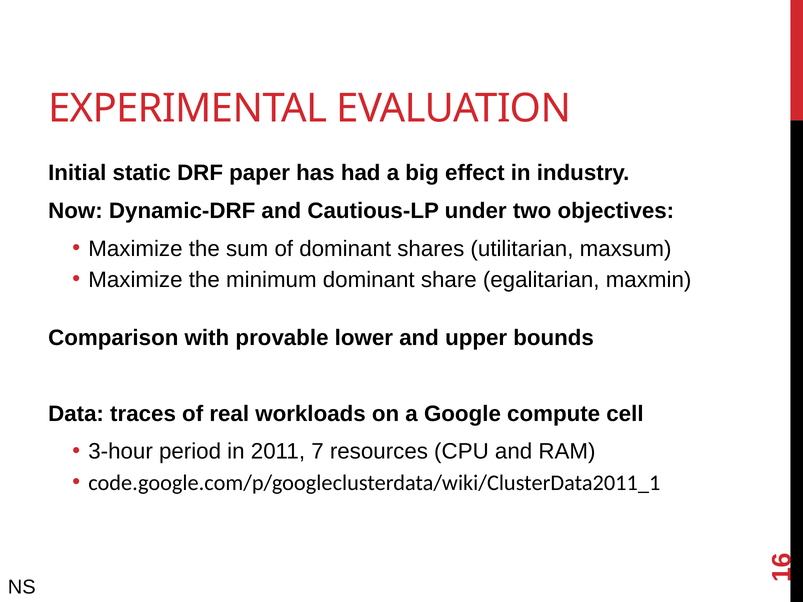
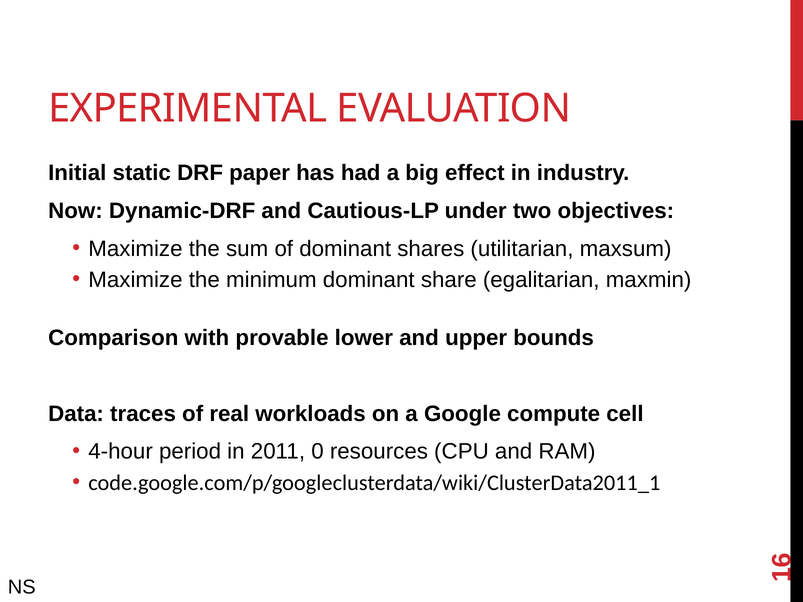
3-hour: 3-hour -> 4-hour (121, 452)
7: 7 -> 0 (318, 452)
